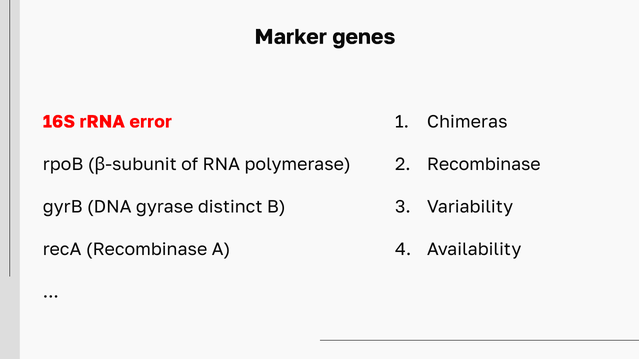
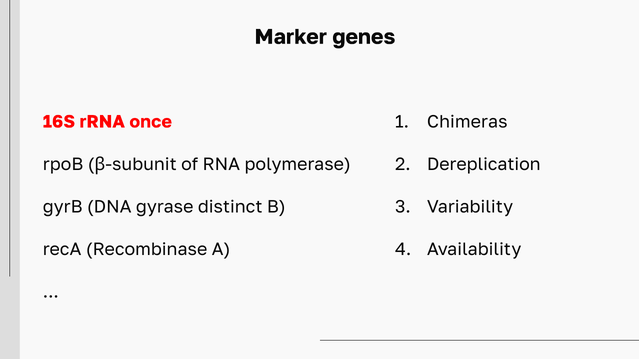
error: error -> once (151, 122)
Recombinase: Recombinase -> Dereplication (484, 164)
